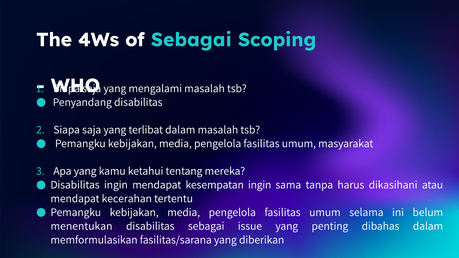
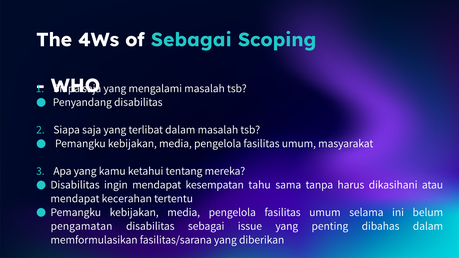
kesempatan ingin: ingin -> tahu (260, 185)
menentukan: menentukan -> pengamatan (81, 226)
